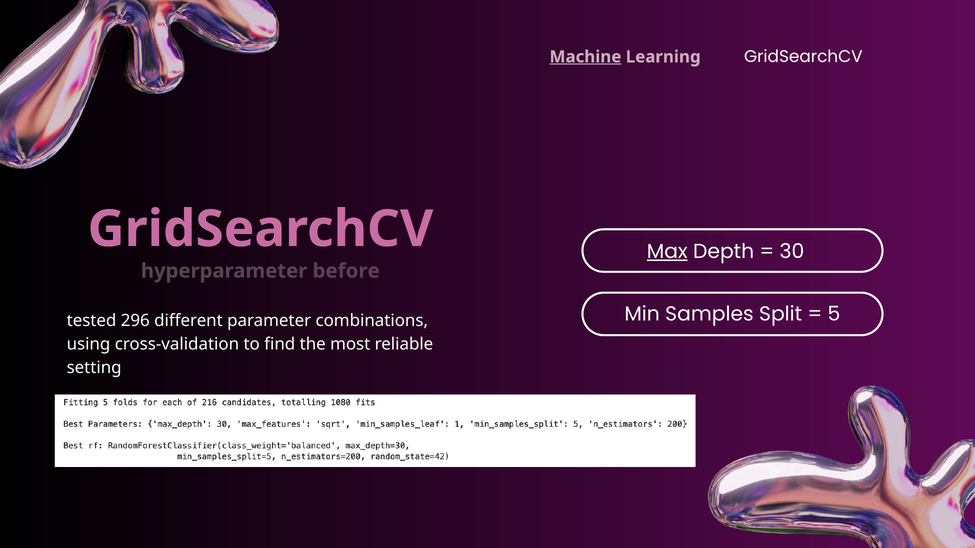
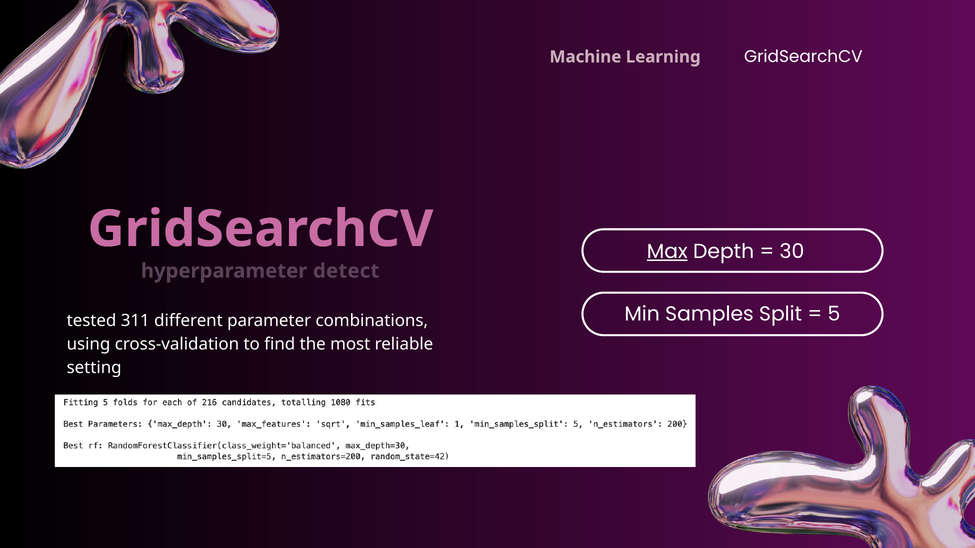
Machine underline: present -> none (585, 57)
before: before -> detect (346, 271)
296: 296 -> 311 (135, 321)
